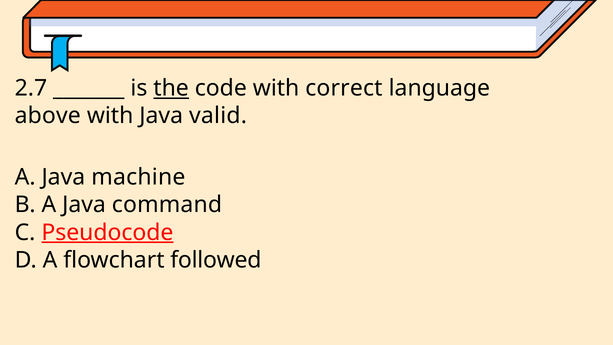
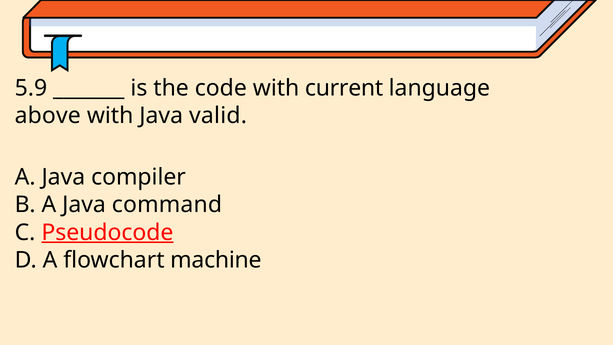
2.7: 2.7 -> 5.9 (31, 88)
the underline: present -> none (171, 88)
correct: correct -> current (344, 88)
machine: machine -> compiler (138, 177)
followed: followed -> machine (216, 260)
